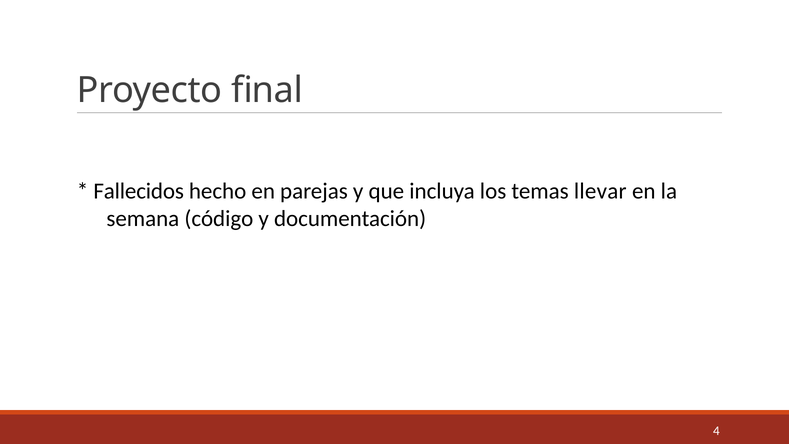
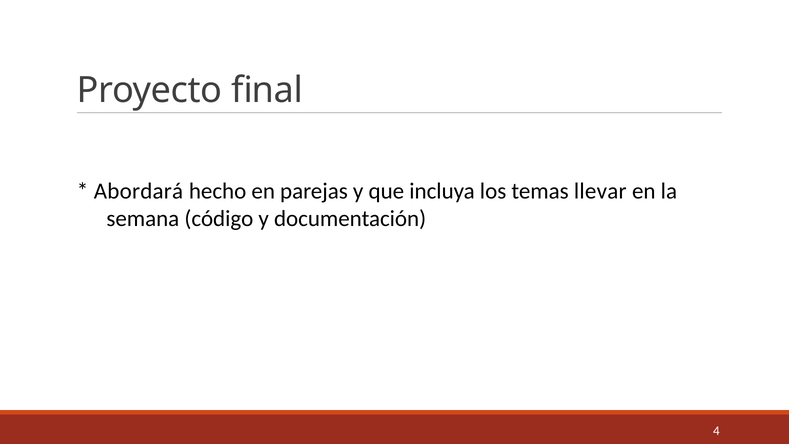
Fallecidos: Fallecidos -> Abordará (138, 191)
